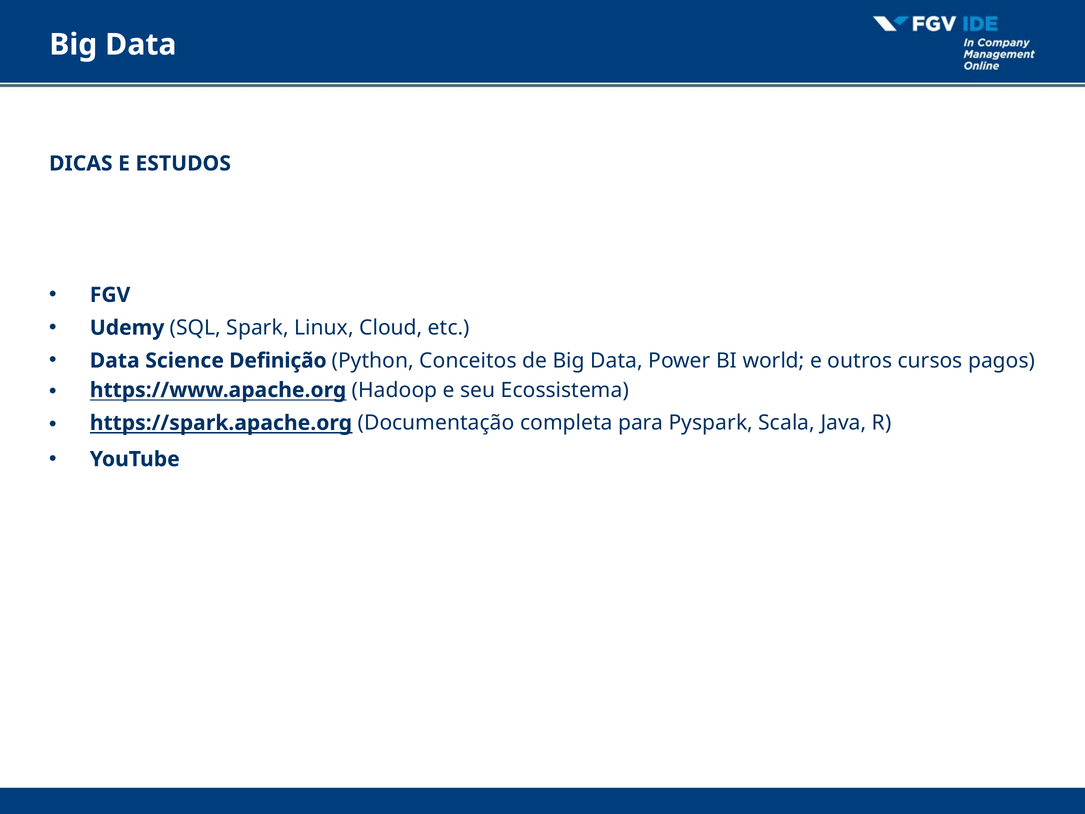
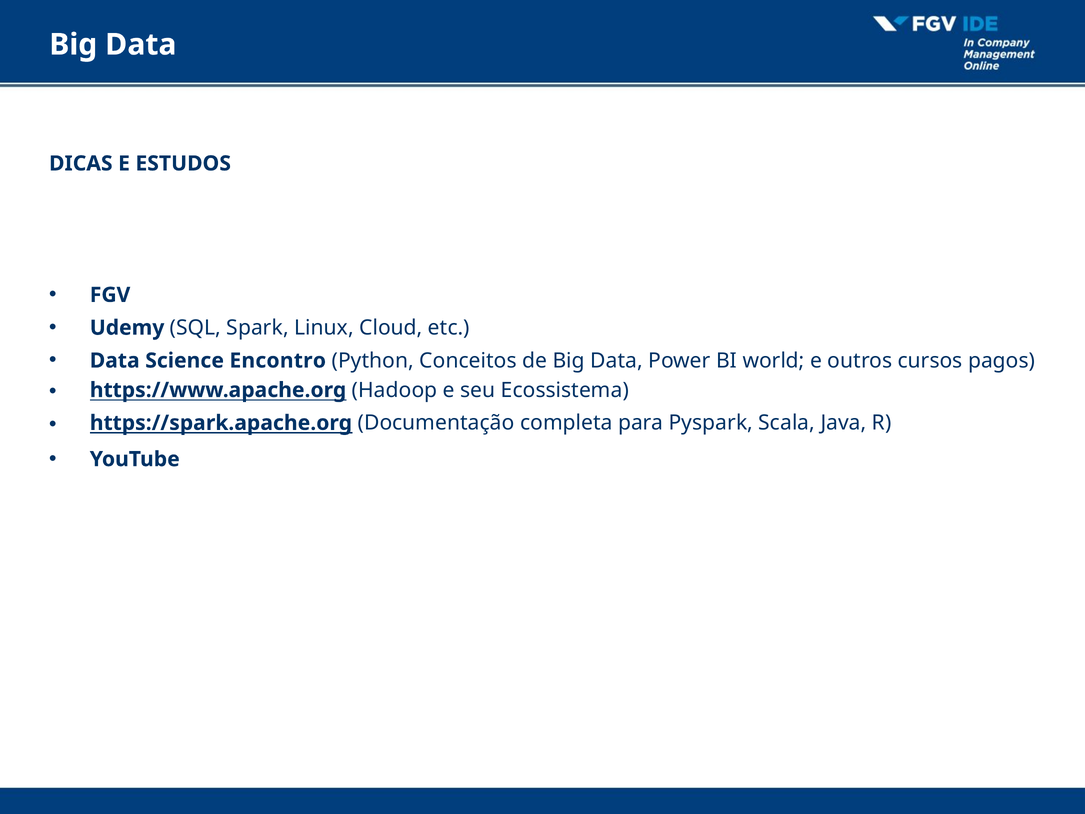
Definição: Definição -> Encontro (278, 361)
